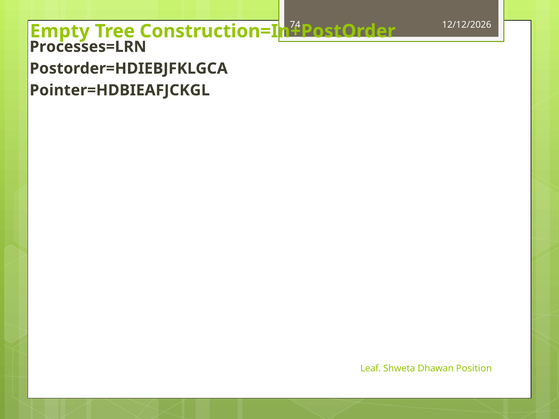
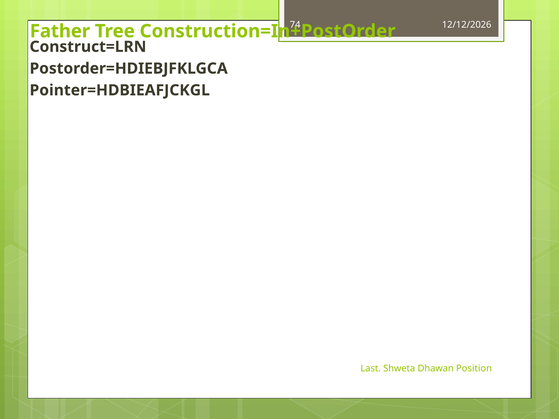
Empty: Empty -> Father (60, 31)
Processes=LRN: Processes=LRN -> Construct=LRN (88, 47)
Leaf: Leaf -> Last (371, 369)
